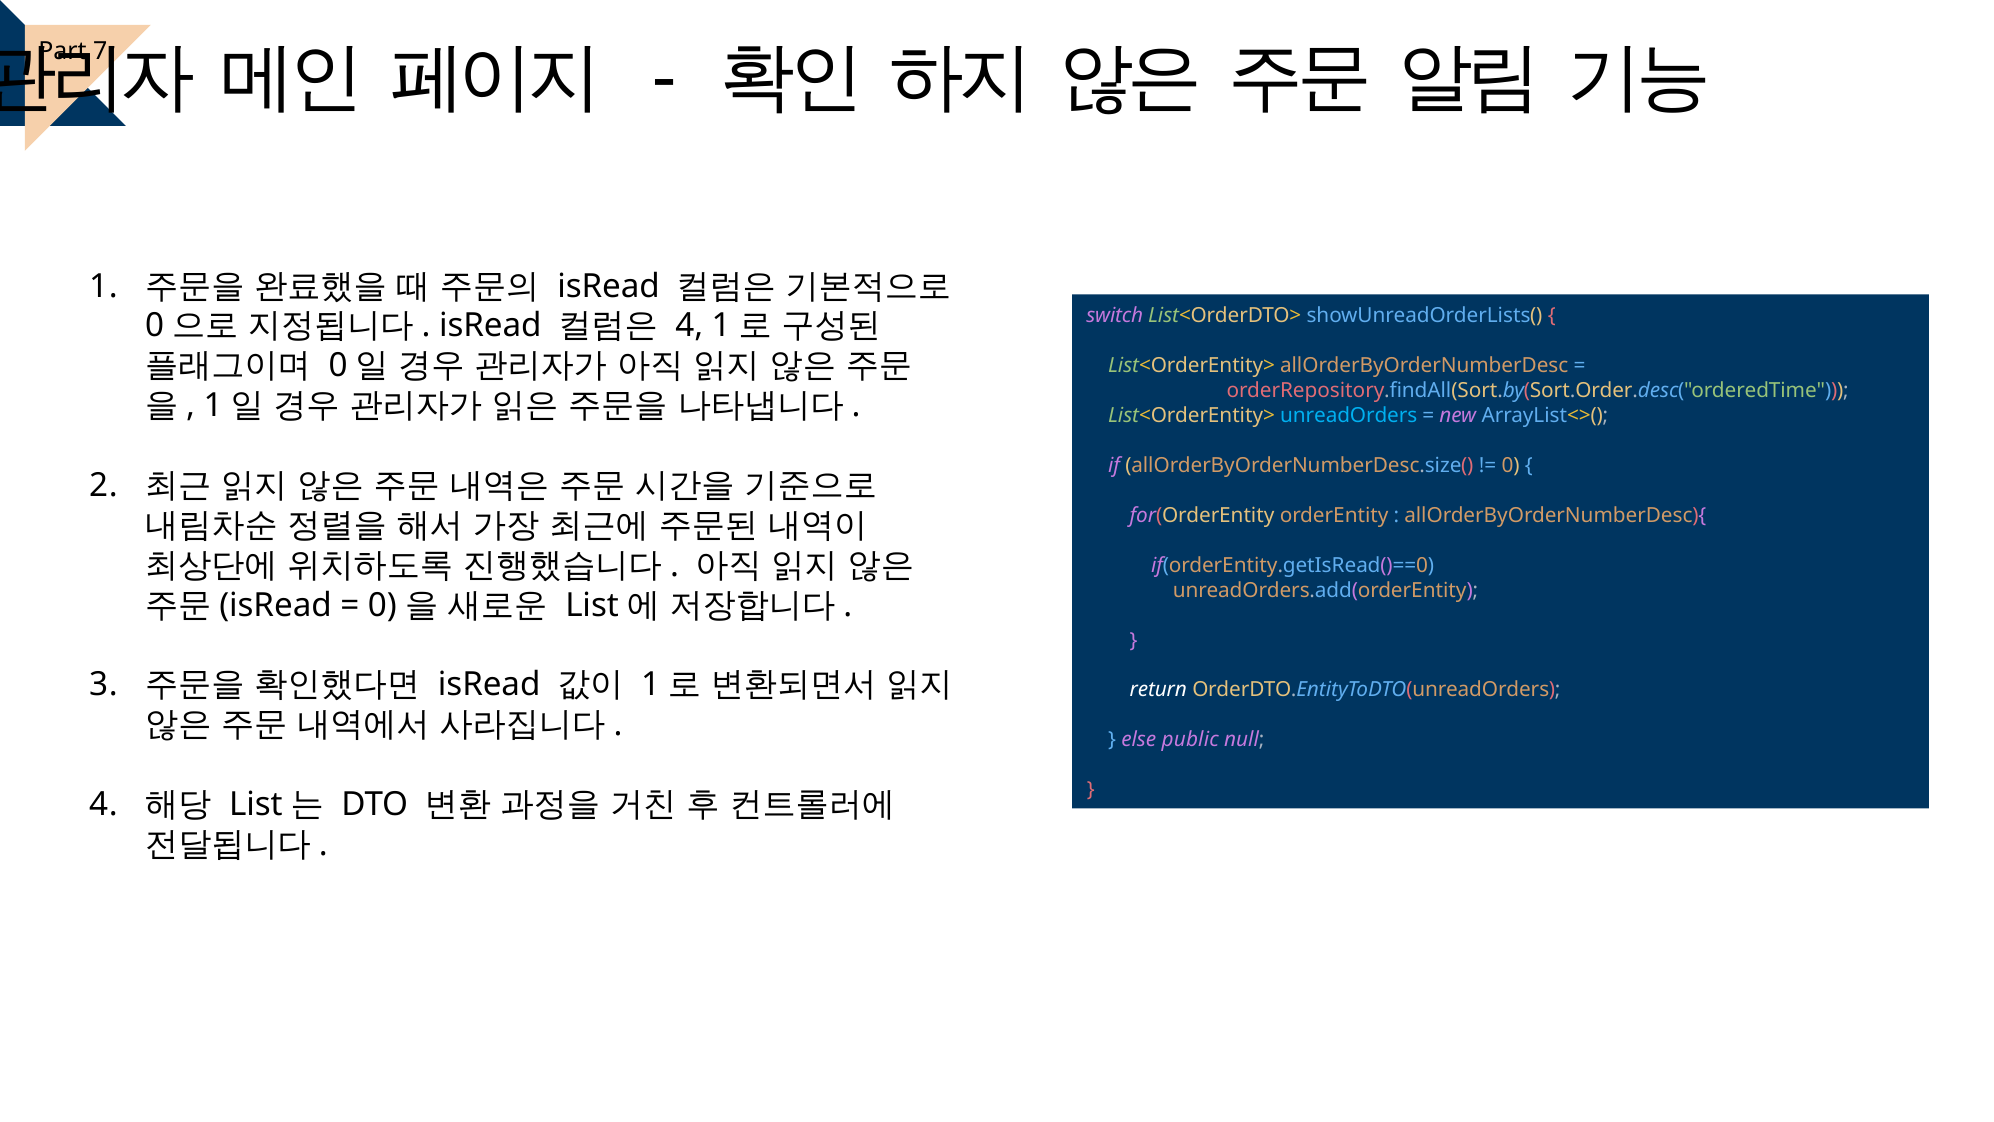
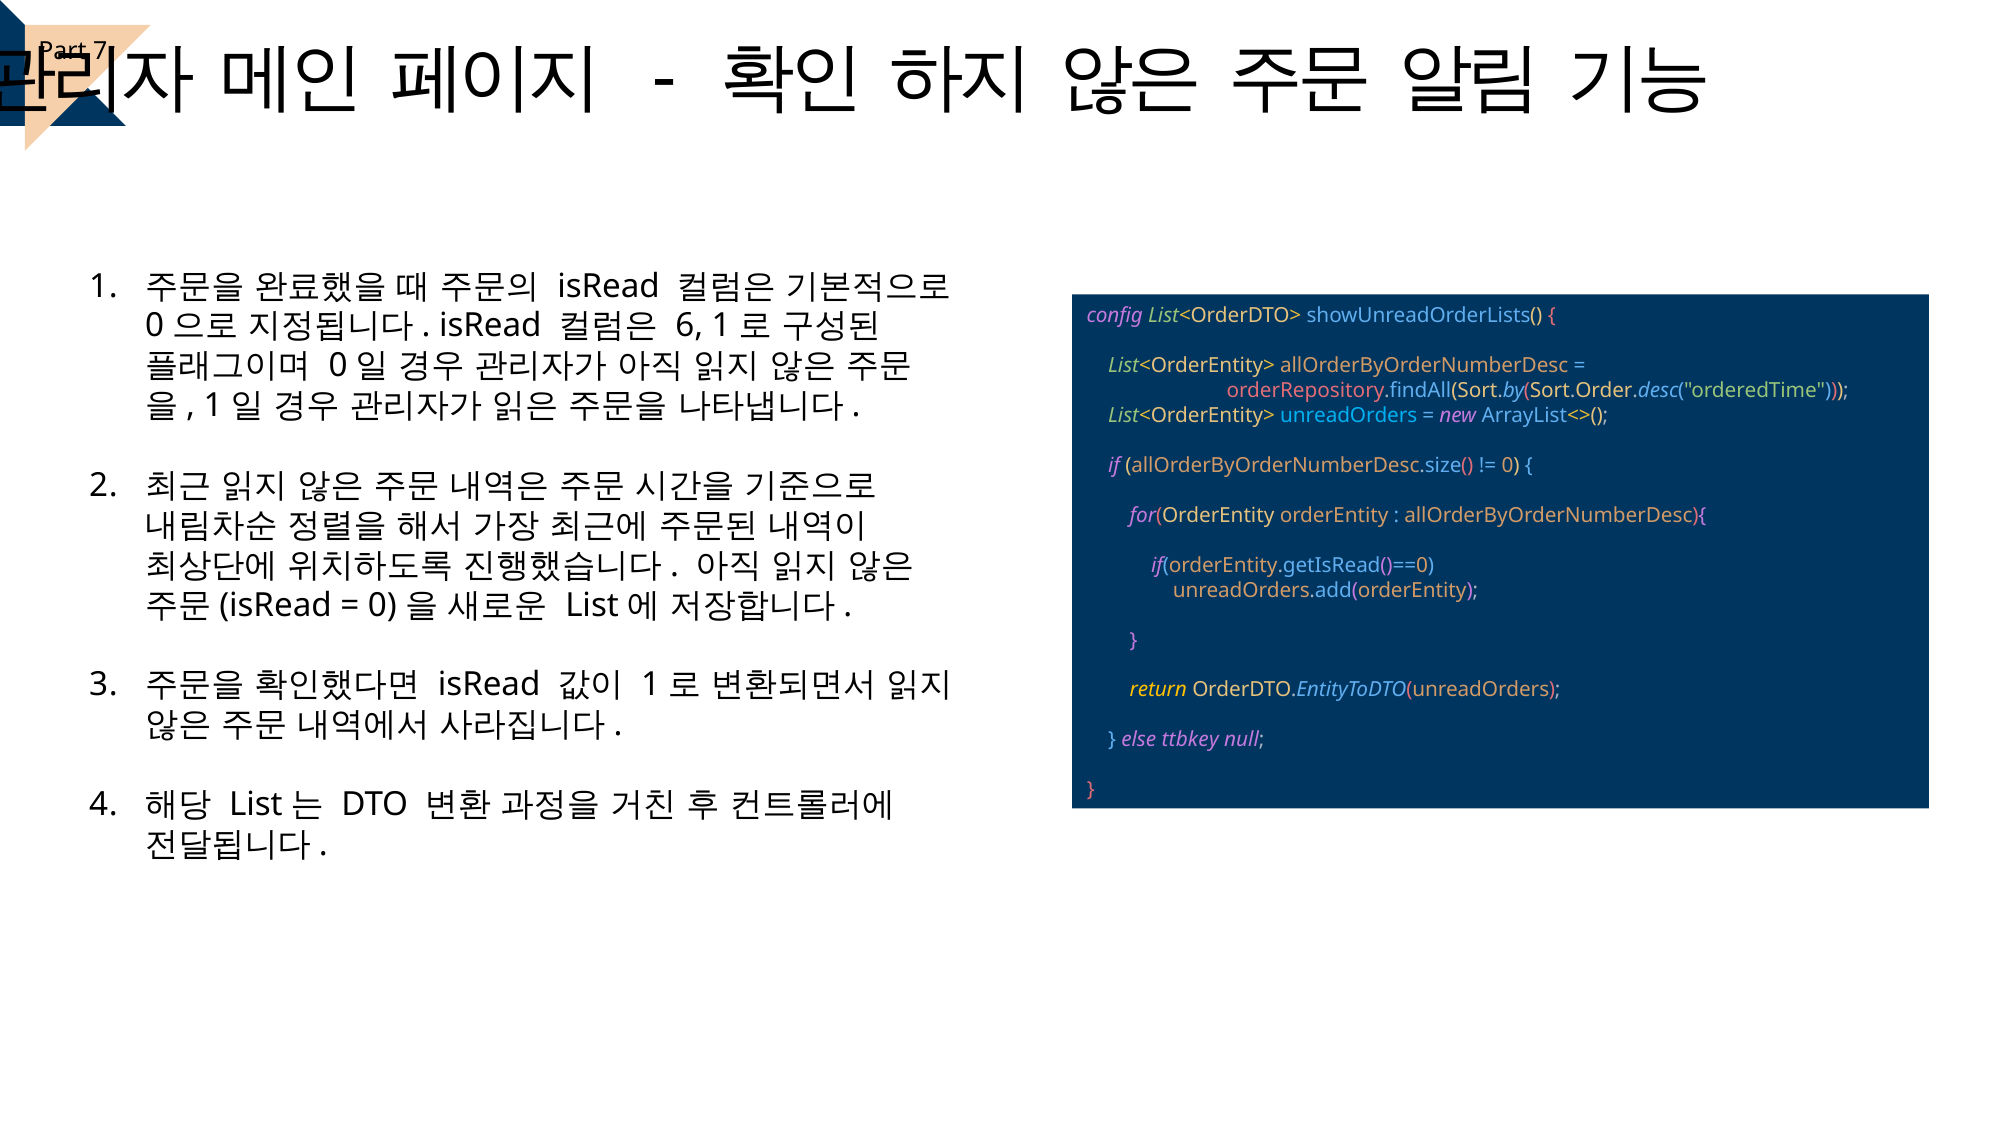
switch: switch -> config (1115, 315)
4: 4 -> 6 (689, 326)
return colour: white -> yellow (1158, 690)
public: public -> ttbkey (1190, 740)
